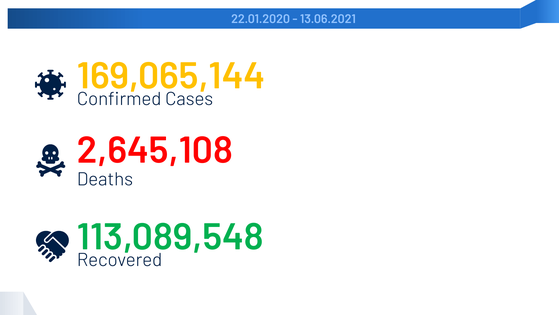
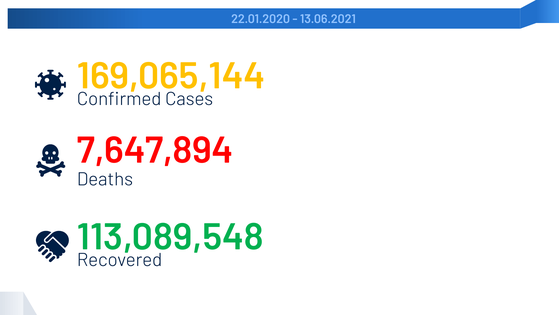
2,645,108: 2,645,108 -> 7,647,894 (155, 150)
